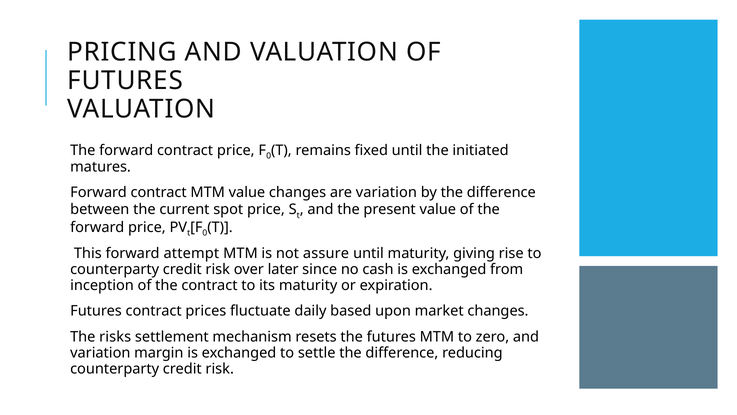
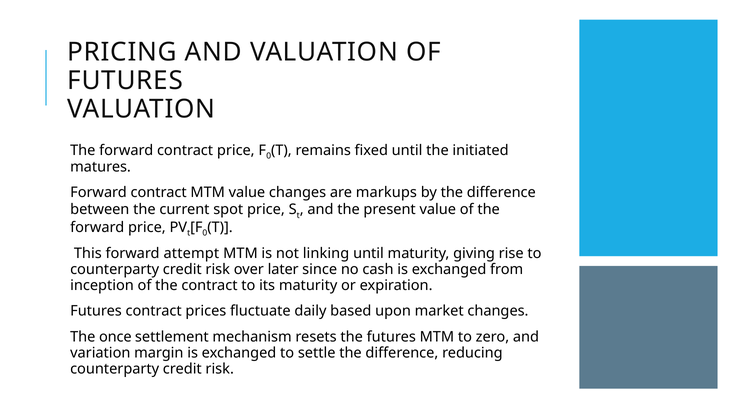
are variation: variation -> markups (386, 192)
assure: assure -> linking (326, 253)
risks: risks -> once (115, 336)
